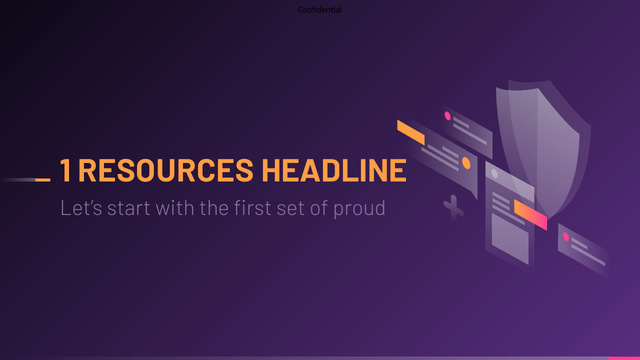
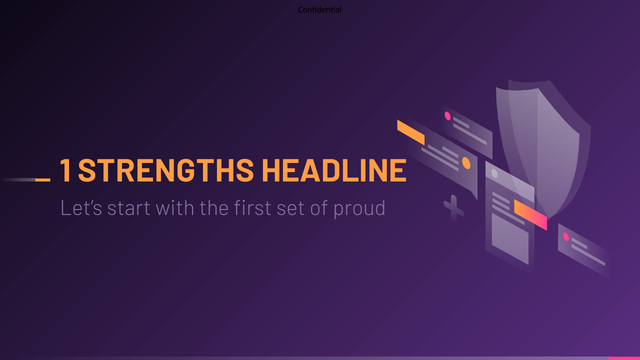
RESOURCES: RESOURCES -> STRENGTHS (166, 171)
